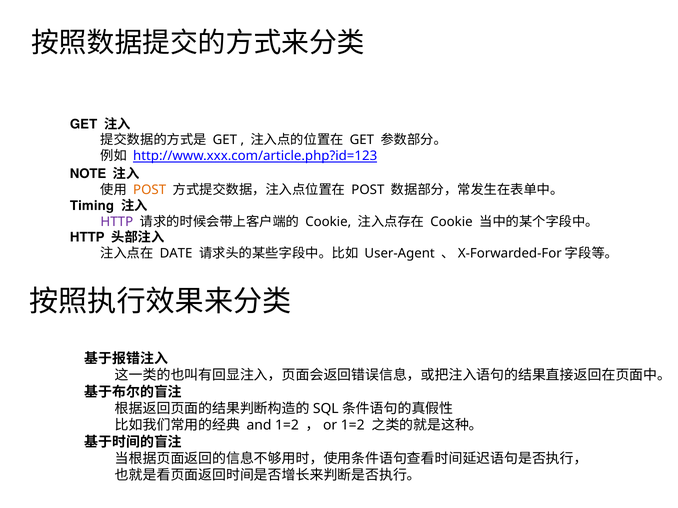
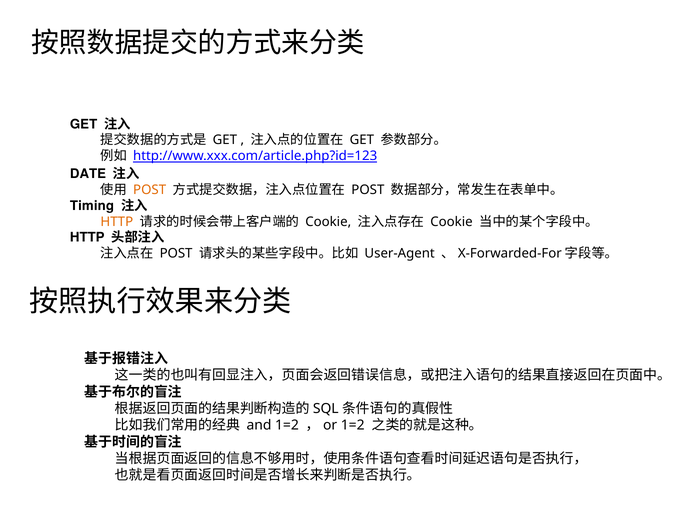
NOTE: NOTE -> DATE (88, 174)
HTTP colour: purple -> orange (117, 222)
DATE: DATE -> POST (176, 254)
